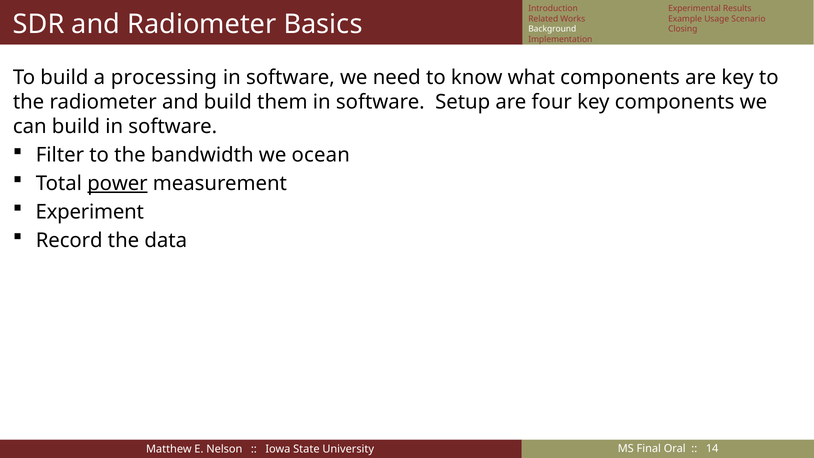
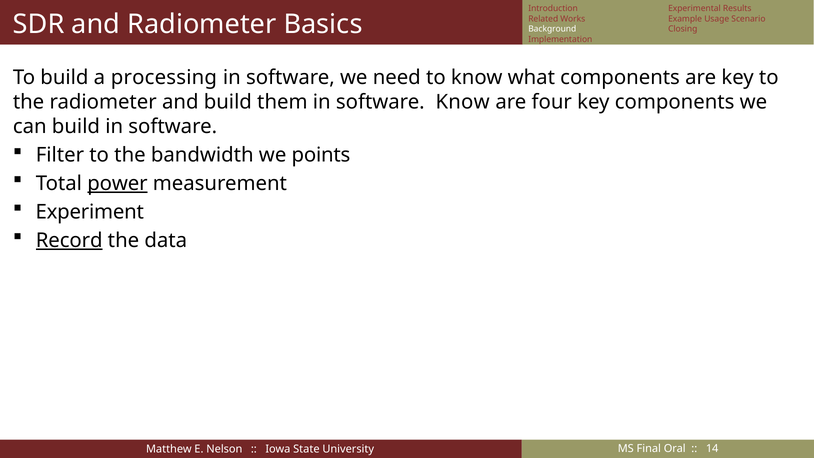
software Setup: Setup -> Know (463, 102)
ocean: ocean -> points (321, 155)
Record underline: none -> present (69, 241)
